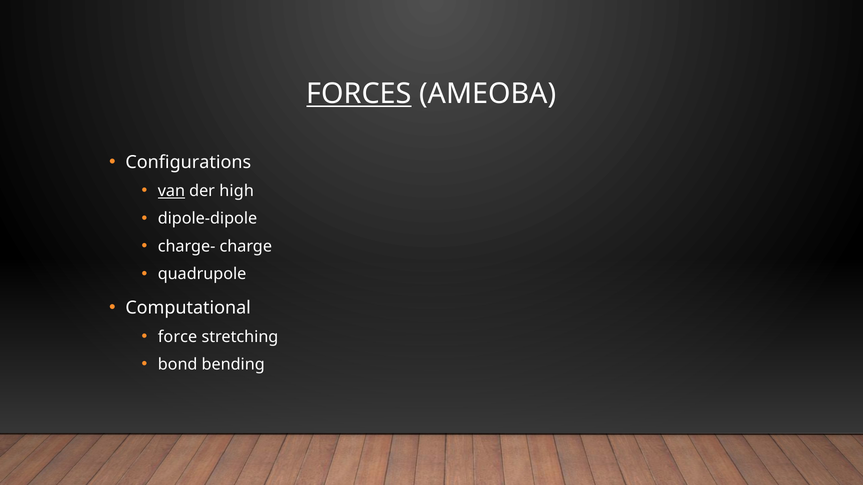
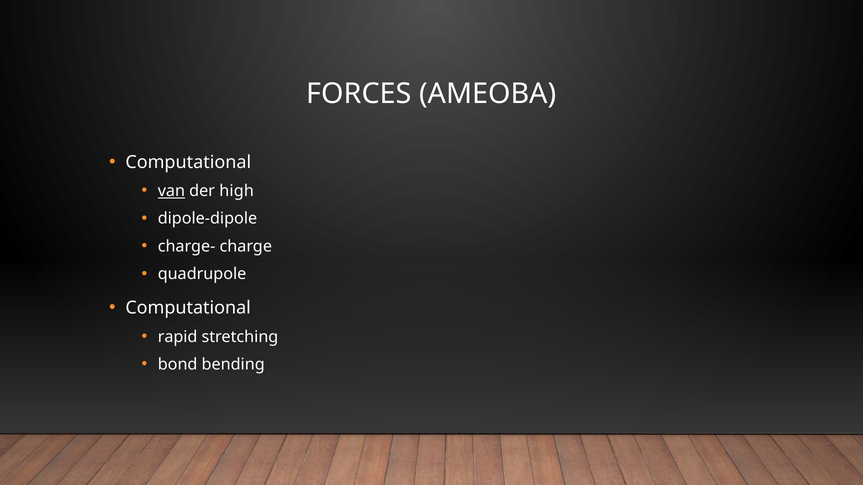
FORCES underline: present -> none (359, 94)
Configurations: Configurations -> Computational (188, 162)
force: force -> rapid (178, 337)
